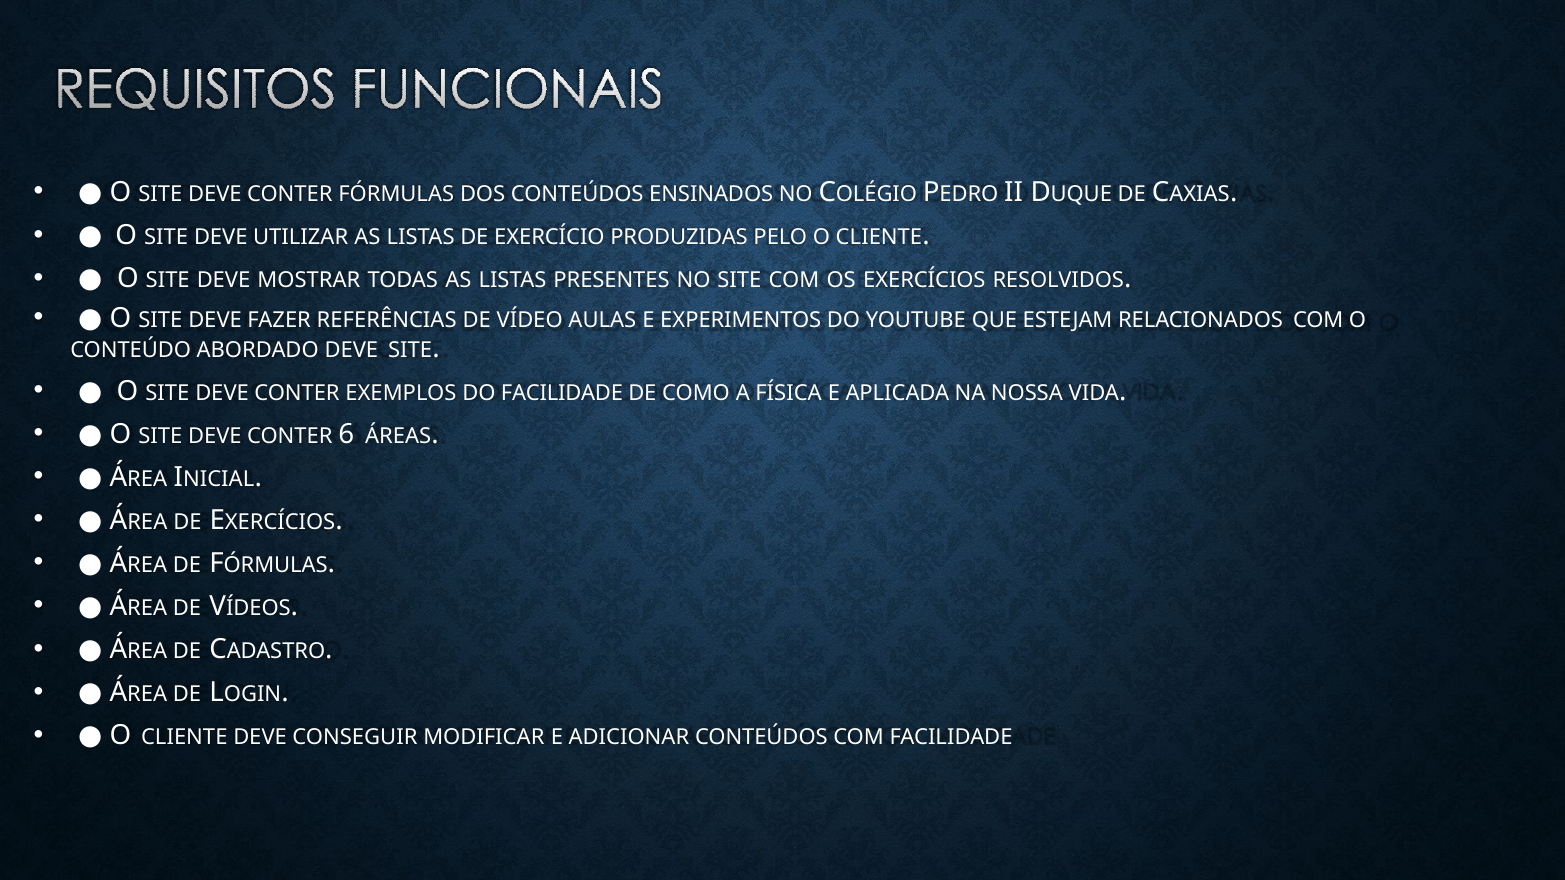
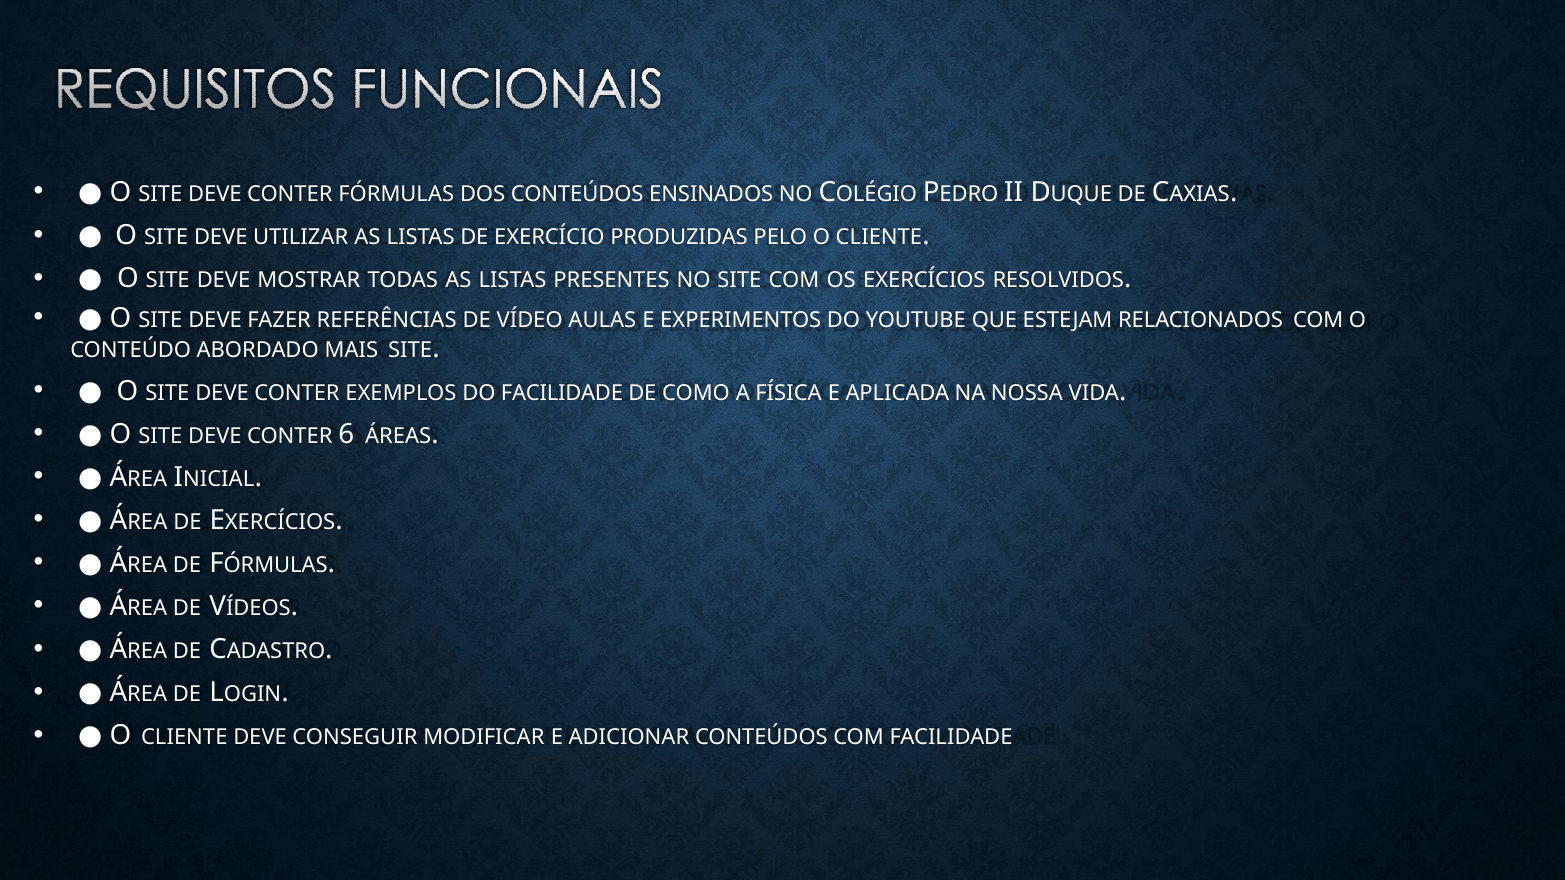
ABORDADO DEVE: DEVE -> MAIS (351, 350)
